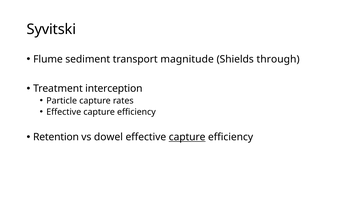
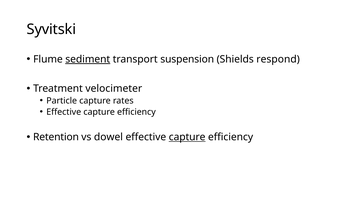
sediment underline: none -> present (88, 59)
magnitude: magnitude -> suspension (187, 59)
through: through -> respond (278, 59)
interception: interception -> velocimeter (114, 89)
